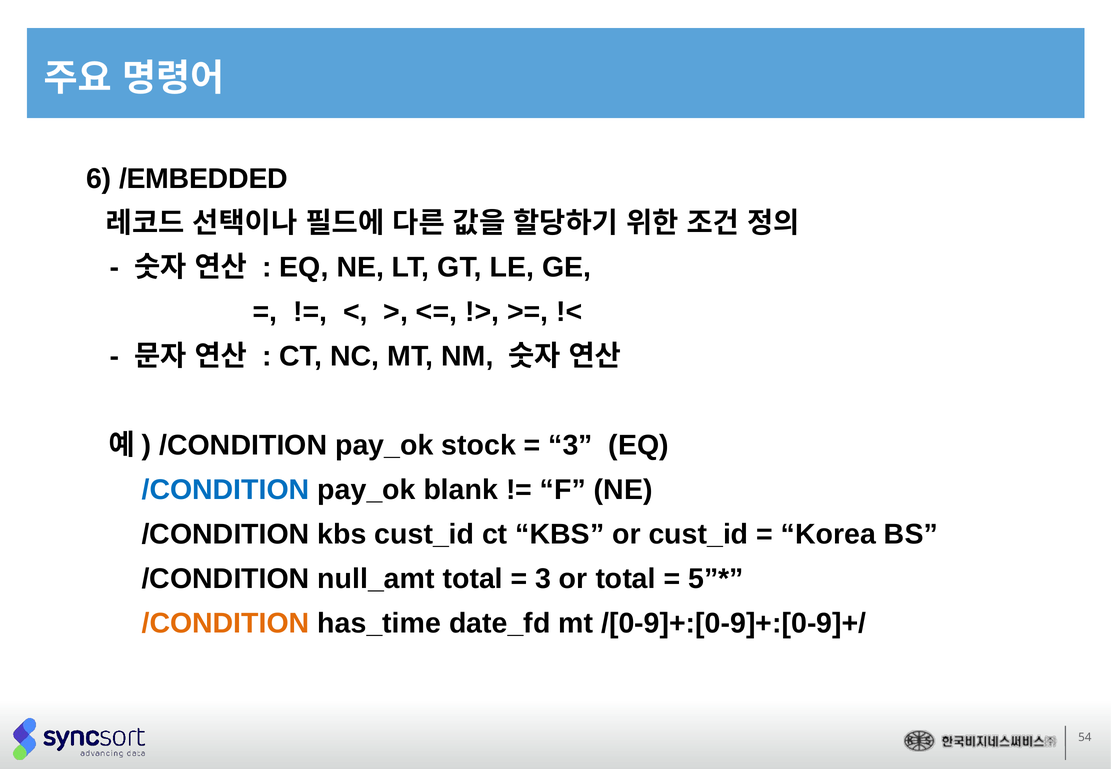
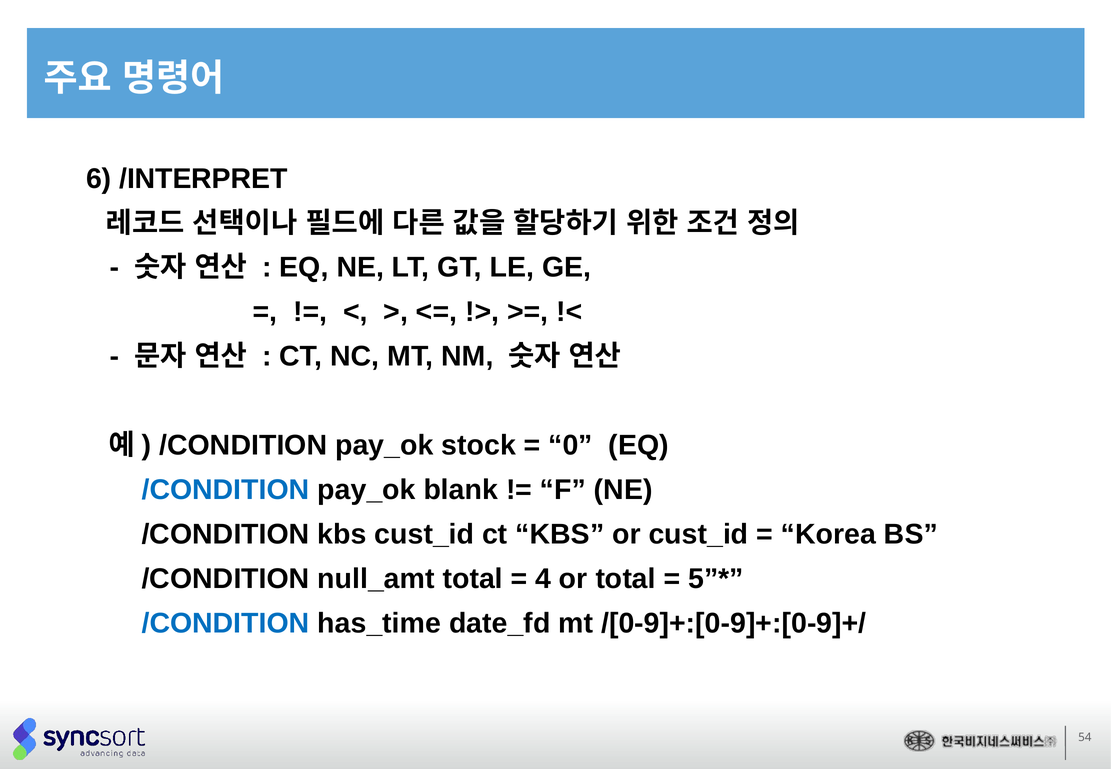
/EMBEDDED: /EMBEDDED -> /INTERPRET (203, 179)
3: 3 -> 0 (571, 445)
3: 3 -> 4 (543, 579)
/CONDITION colour: orange -> blue (226, 623)
